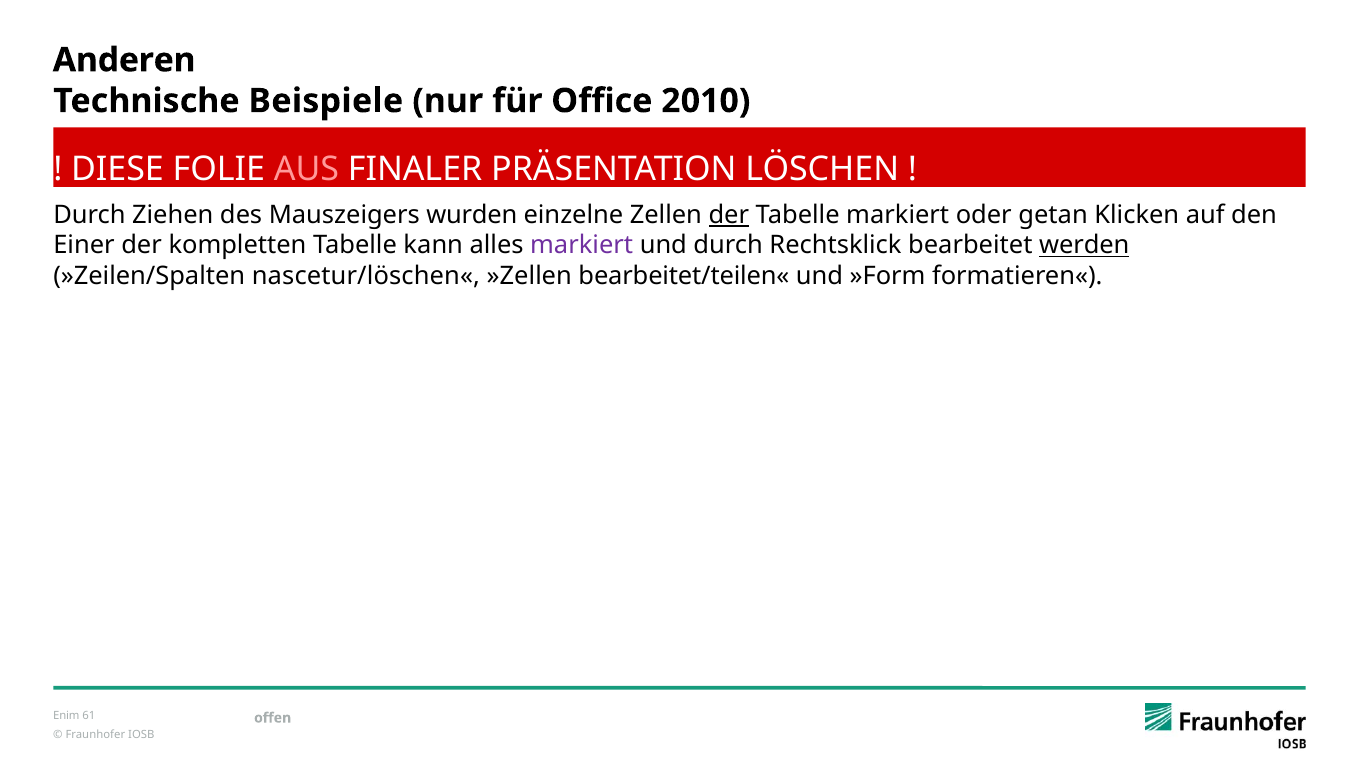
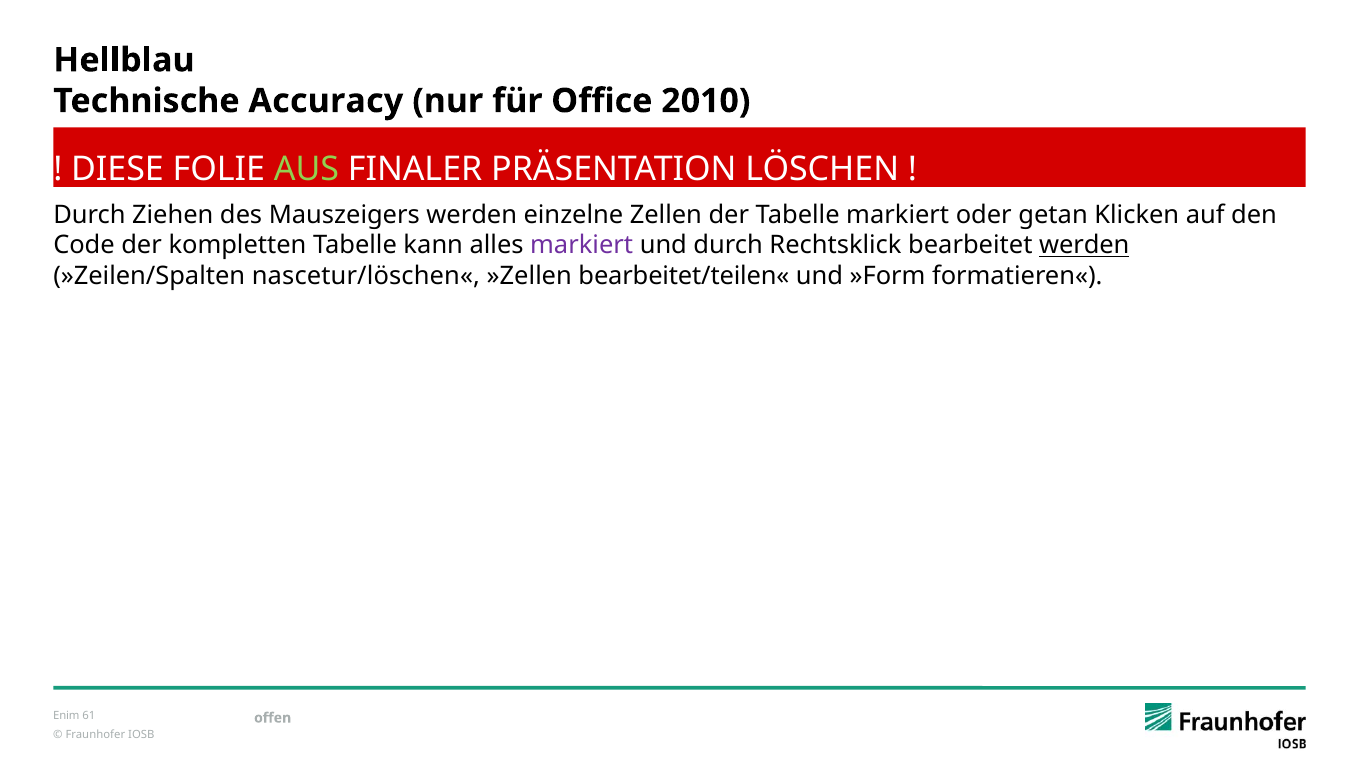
Anderen: Anderen -> Hellblau (124, 60)
Beispiele: Beispiele -> Accuracy (326, 101)
AUS colour: pink -> light green (307, 169)
Mauszeigers wurden: wurden -> werden (472, 215)
der underline: present -> none (729, 215)
Einer: Einer -> Code (84, 245)
